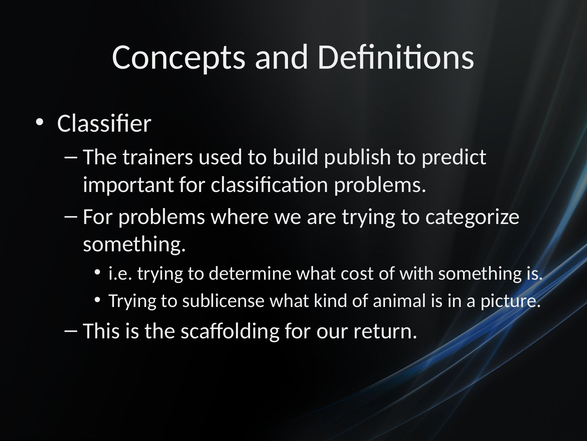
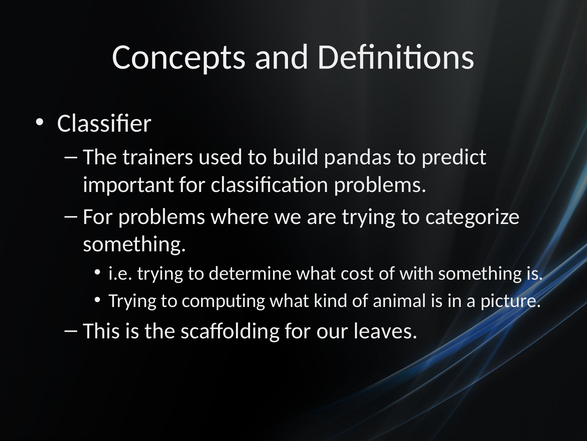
publish: publish -> pandas (358, 157)
sublicense: sublicense -> computing (224, 300)
return: return -> leaves (386, 330)
